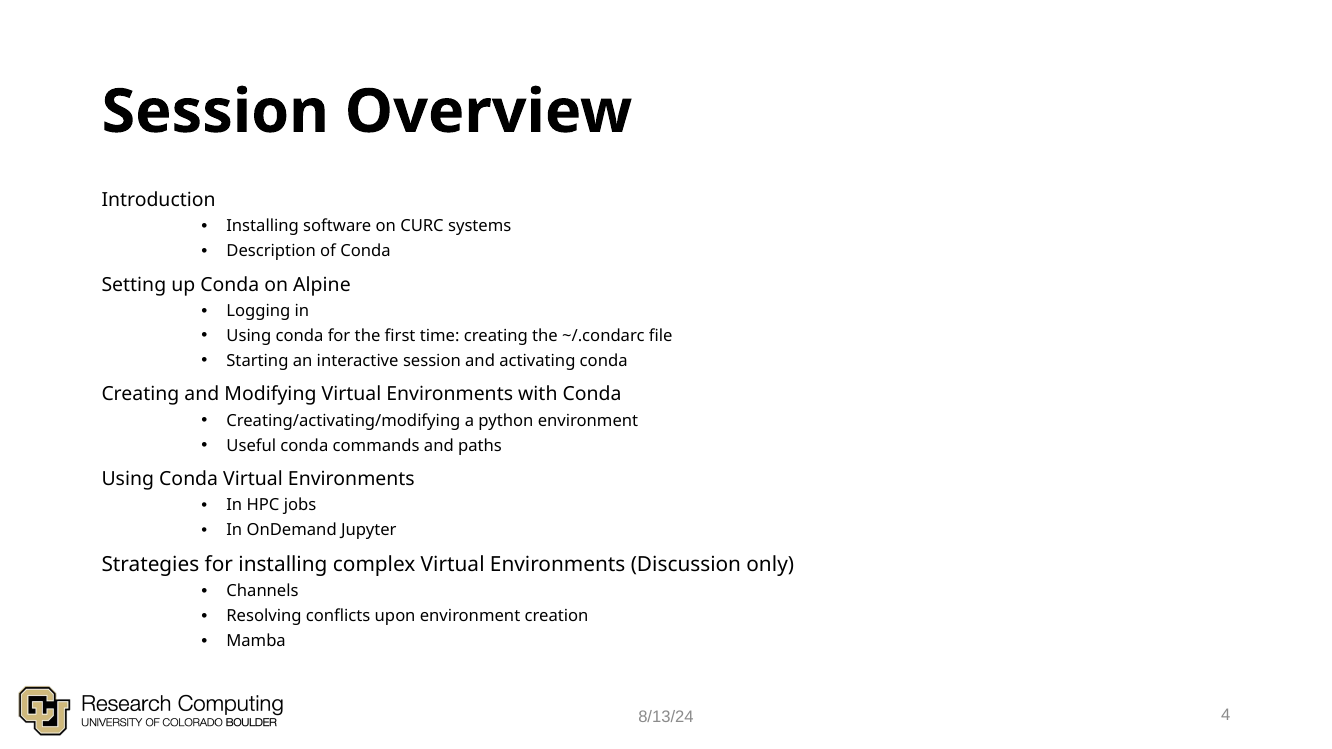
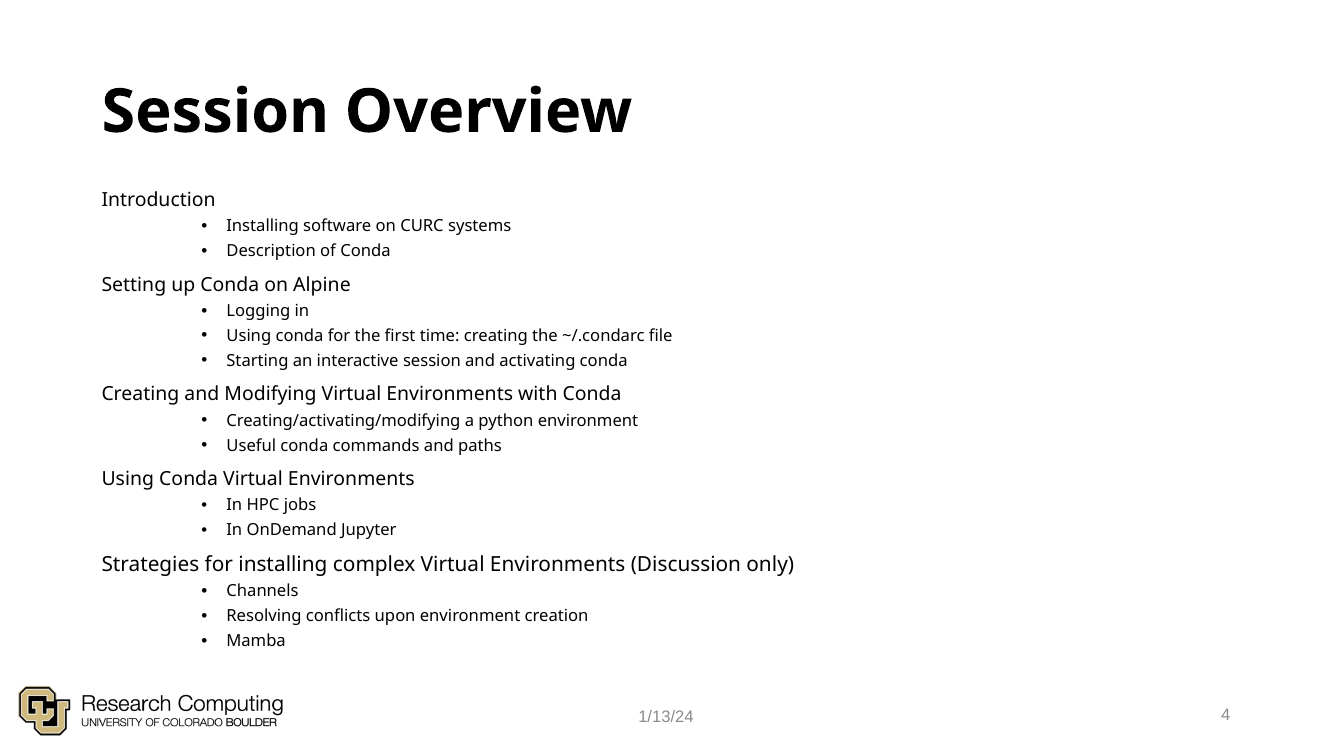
8/13/24: 8/13/24 -> 1/13/24 (666, 717)
